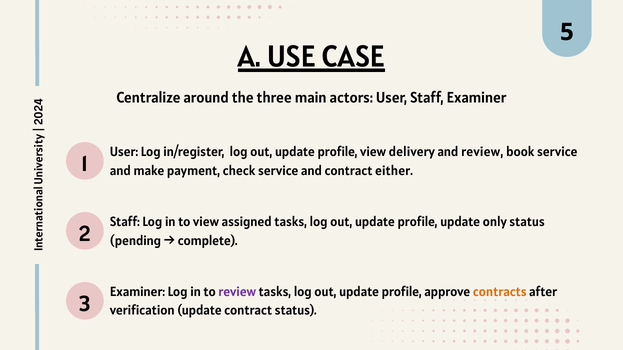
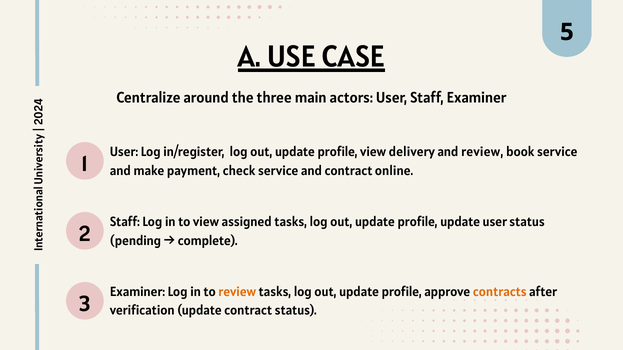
either: either -> online (394, 171)
update only: only -> user (495, 222)
review colour: purple -> orange (237, 292)
